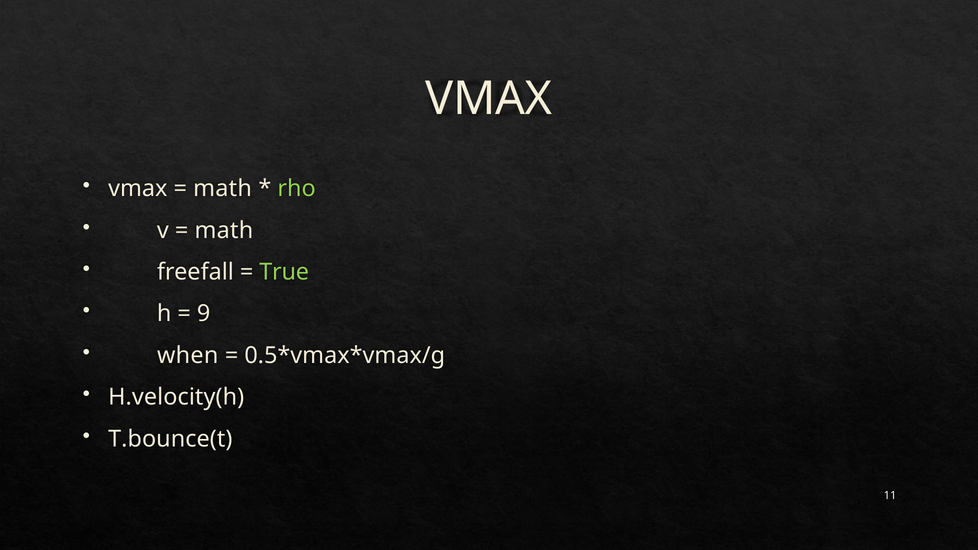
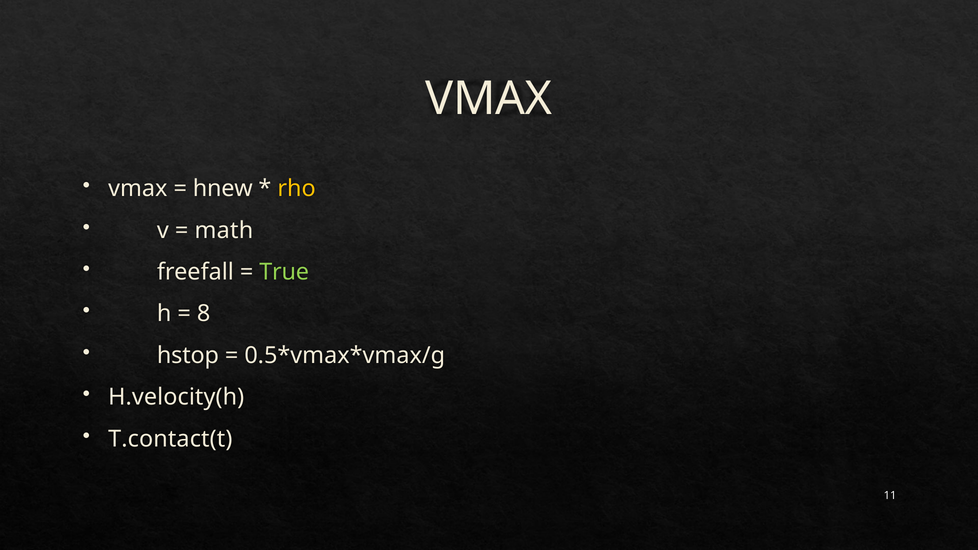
math: math -> hnew (223, 189)
rho colour: light green -> yellow (297, 189)
9: 9 -> 8 (204, 314)
when: when -> hstop (188, 356)
T.bounce(t: T.bounce(t -> T.contact(t (170, 439)
